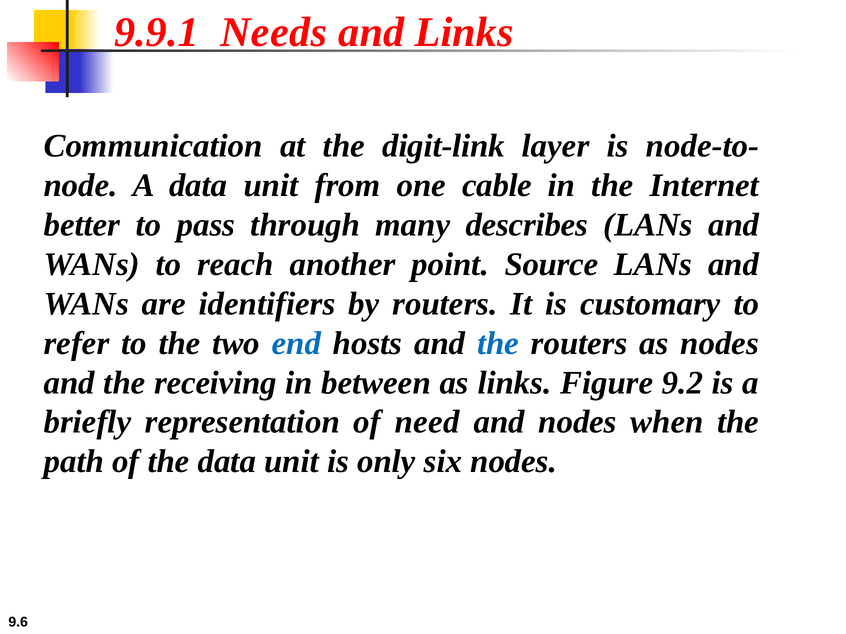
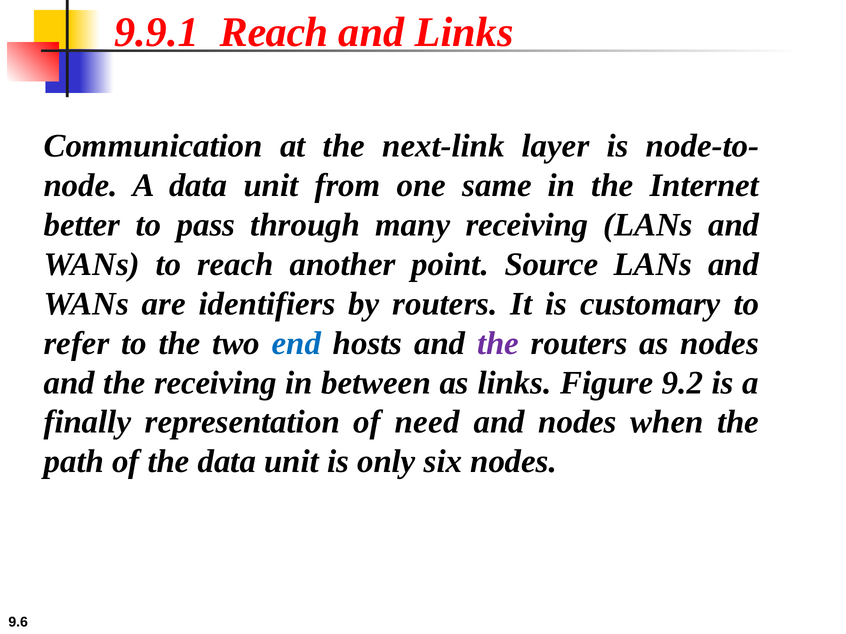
9.9.1 Needs: Needs -> Reach (274, 33)
digit-link: digit-link -> next-link (443, 146)
cable: cable -> same (497, 185)
many describes: describes -> receiving (527, 225)
the colour: blue -> purple (498, 343)
briefly: briefly -> finally (87, 422)
